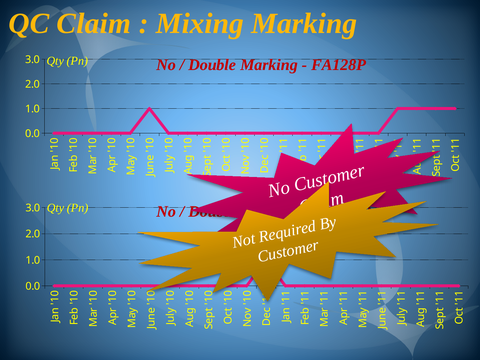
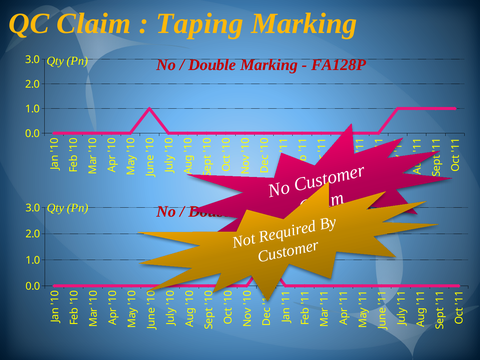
Mixing: Mixing -> Taping (200, 24)
